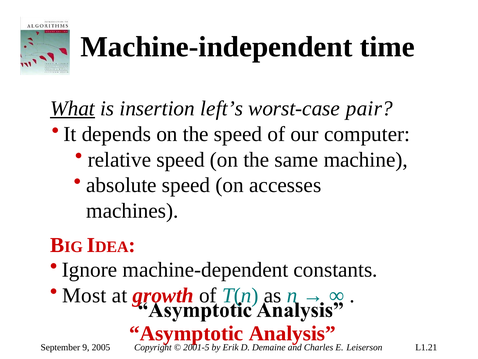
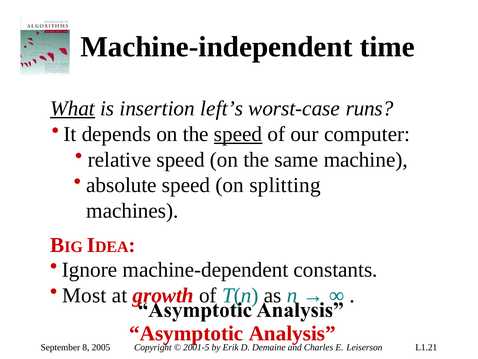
pair: pair -> runs (370, 108)
speed underline: none -> present (238, 134)
accesses: accesses -> splitting (285, 185)
9: 9 -> 8 (86, 347)
